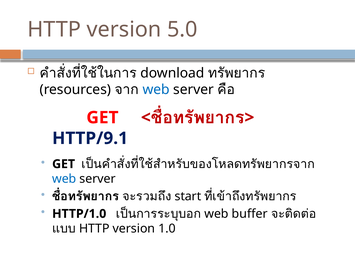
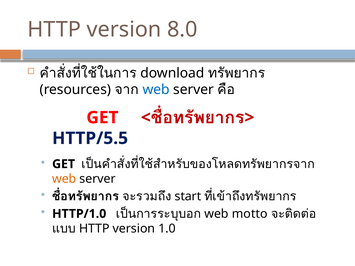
5.0: 5.0 -> 8.0 (182, 30)
HTTP/9.1: HTTP/9.1 -> HTTP/5.5 (90, 138)
web colour: blue -> orange (64, 179)
buffer: buffer -> motto (250, 214)
